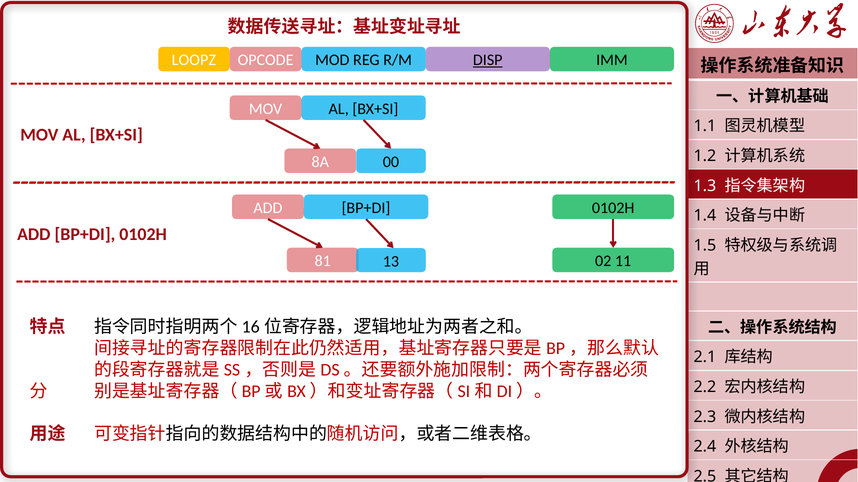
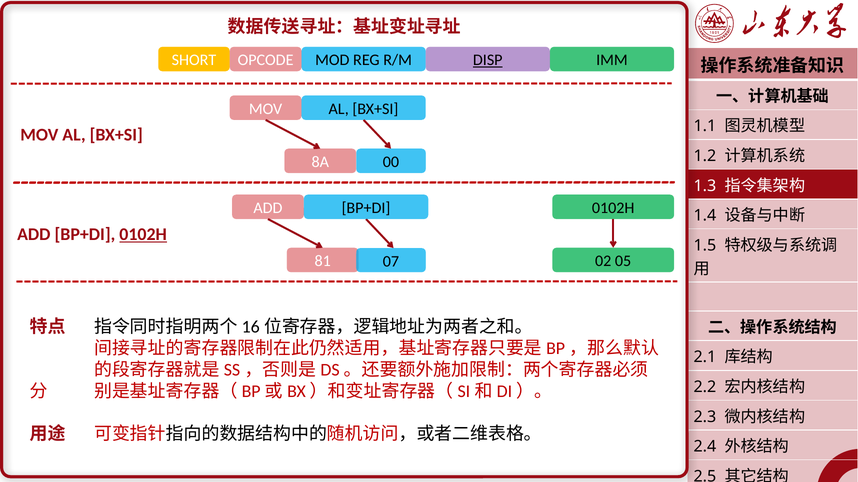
LOOPZ: LOOPZ -> SHORT (194, 60)
0102H underline: none -> present (143, 235)
13: 13 -> 07 (391, 262)
11: 11 -> 05 (623, 261)
